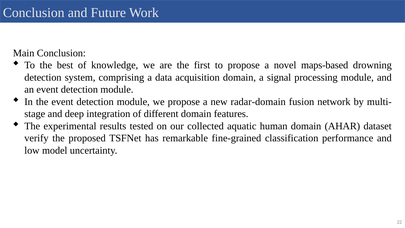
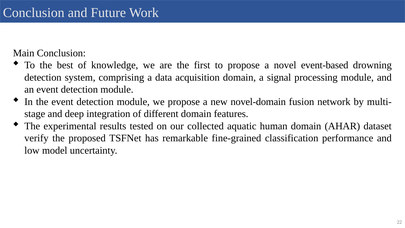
maps-based: maps-based -> event-based (325, 65)
radar-domain: radar-domain -> novel-domain (258, 102)
